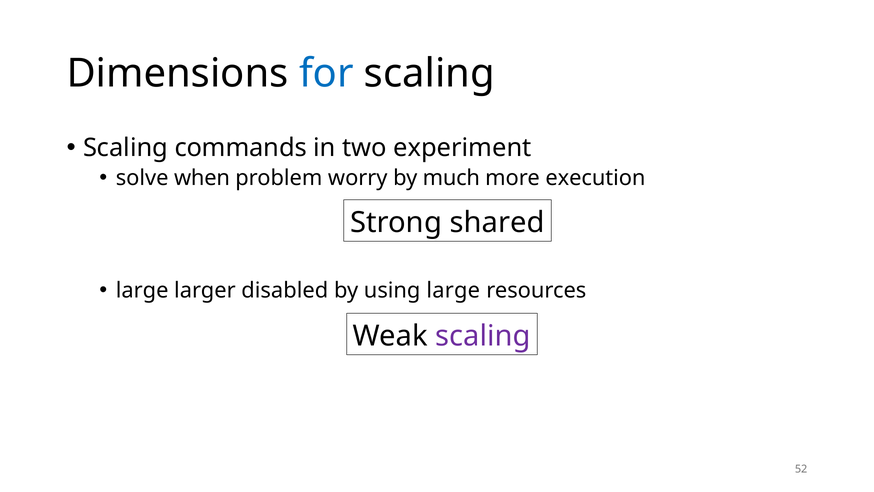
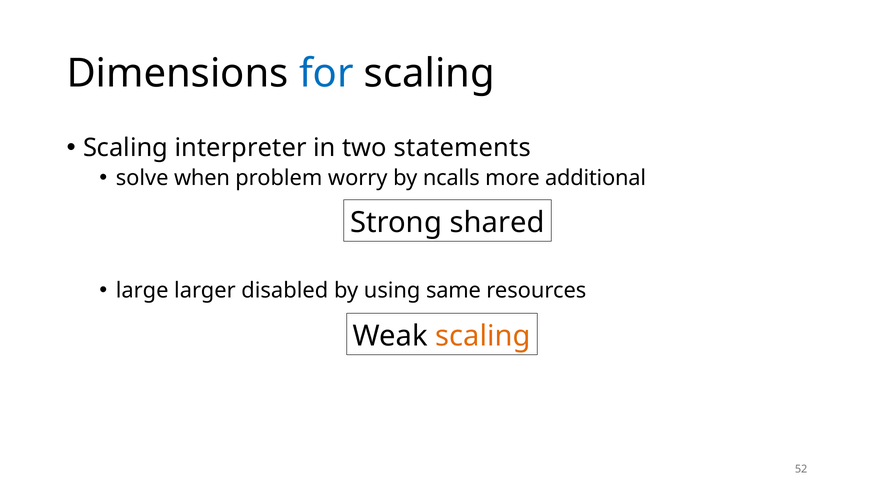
commands: commands -> interpreter (241, 148)
experiment: experiment -> statements (462, 148)
much: much -> ncalls (451, 178)
execution: execution -> additional (596, 178)
using large: large -> same (453, 290)
scaling colour: purple -> orange (483, 336)
